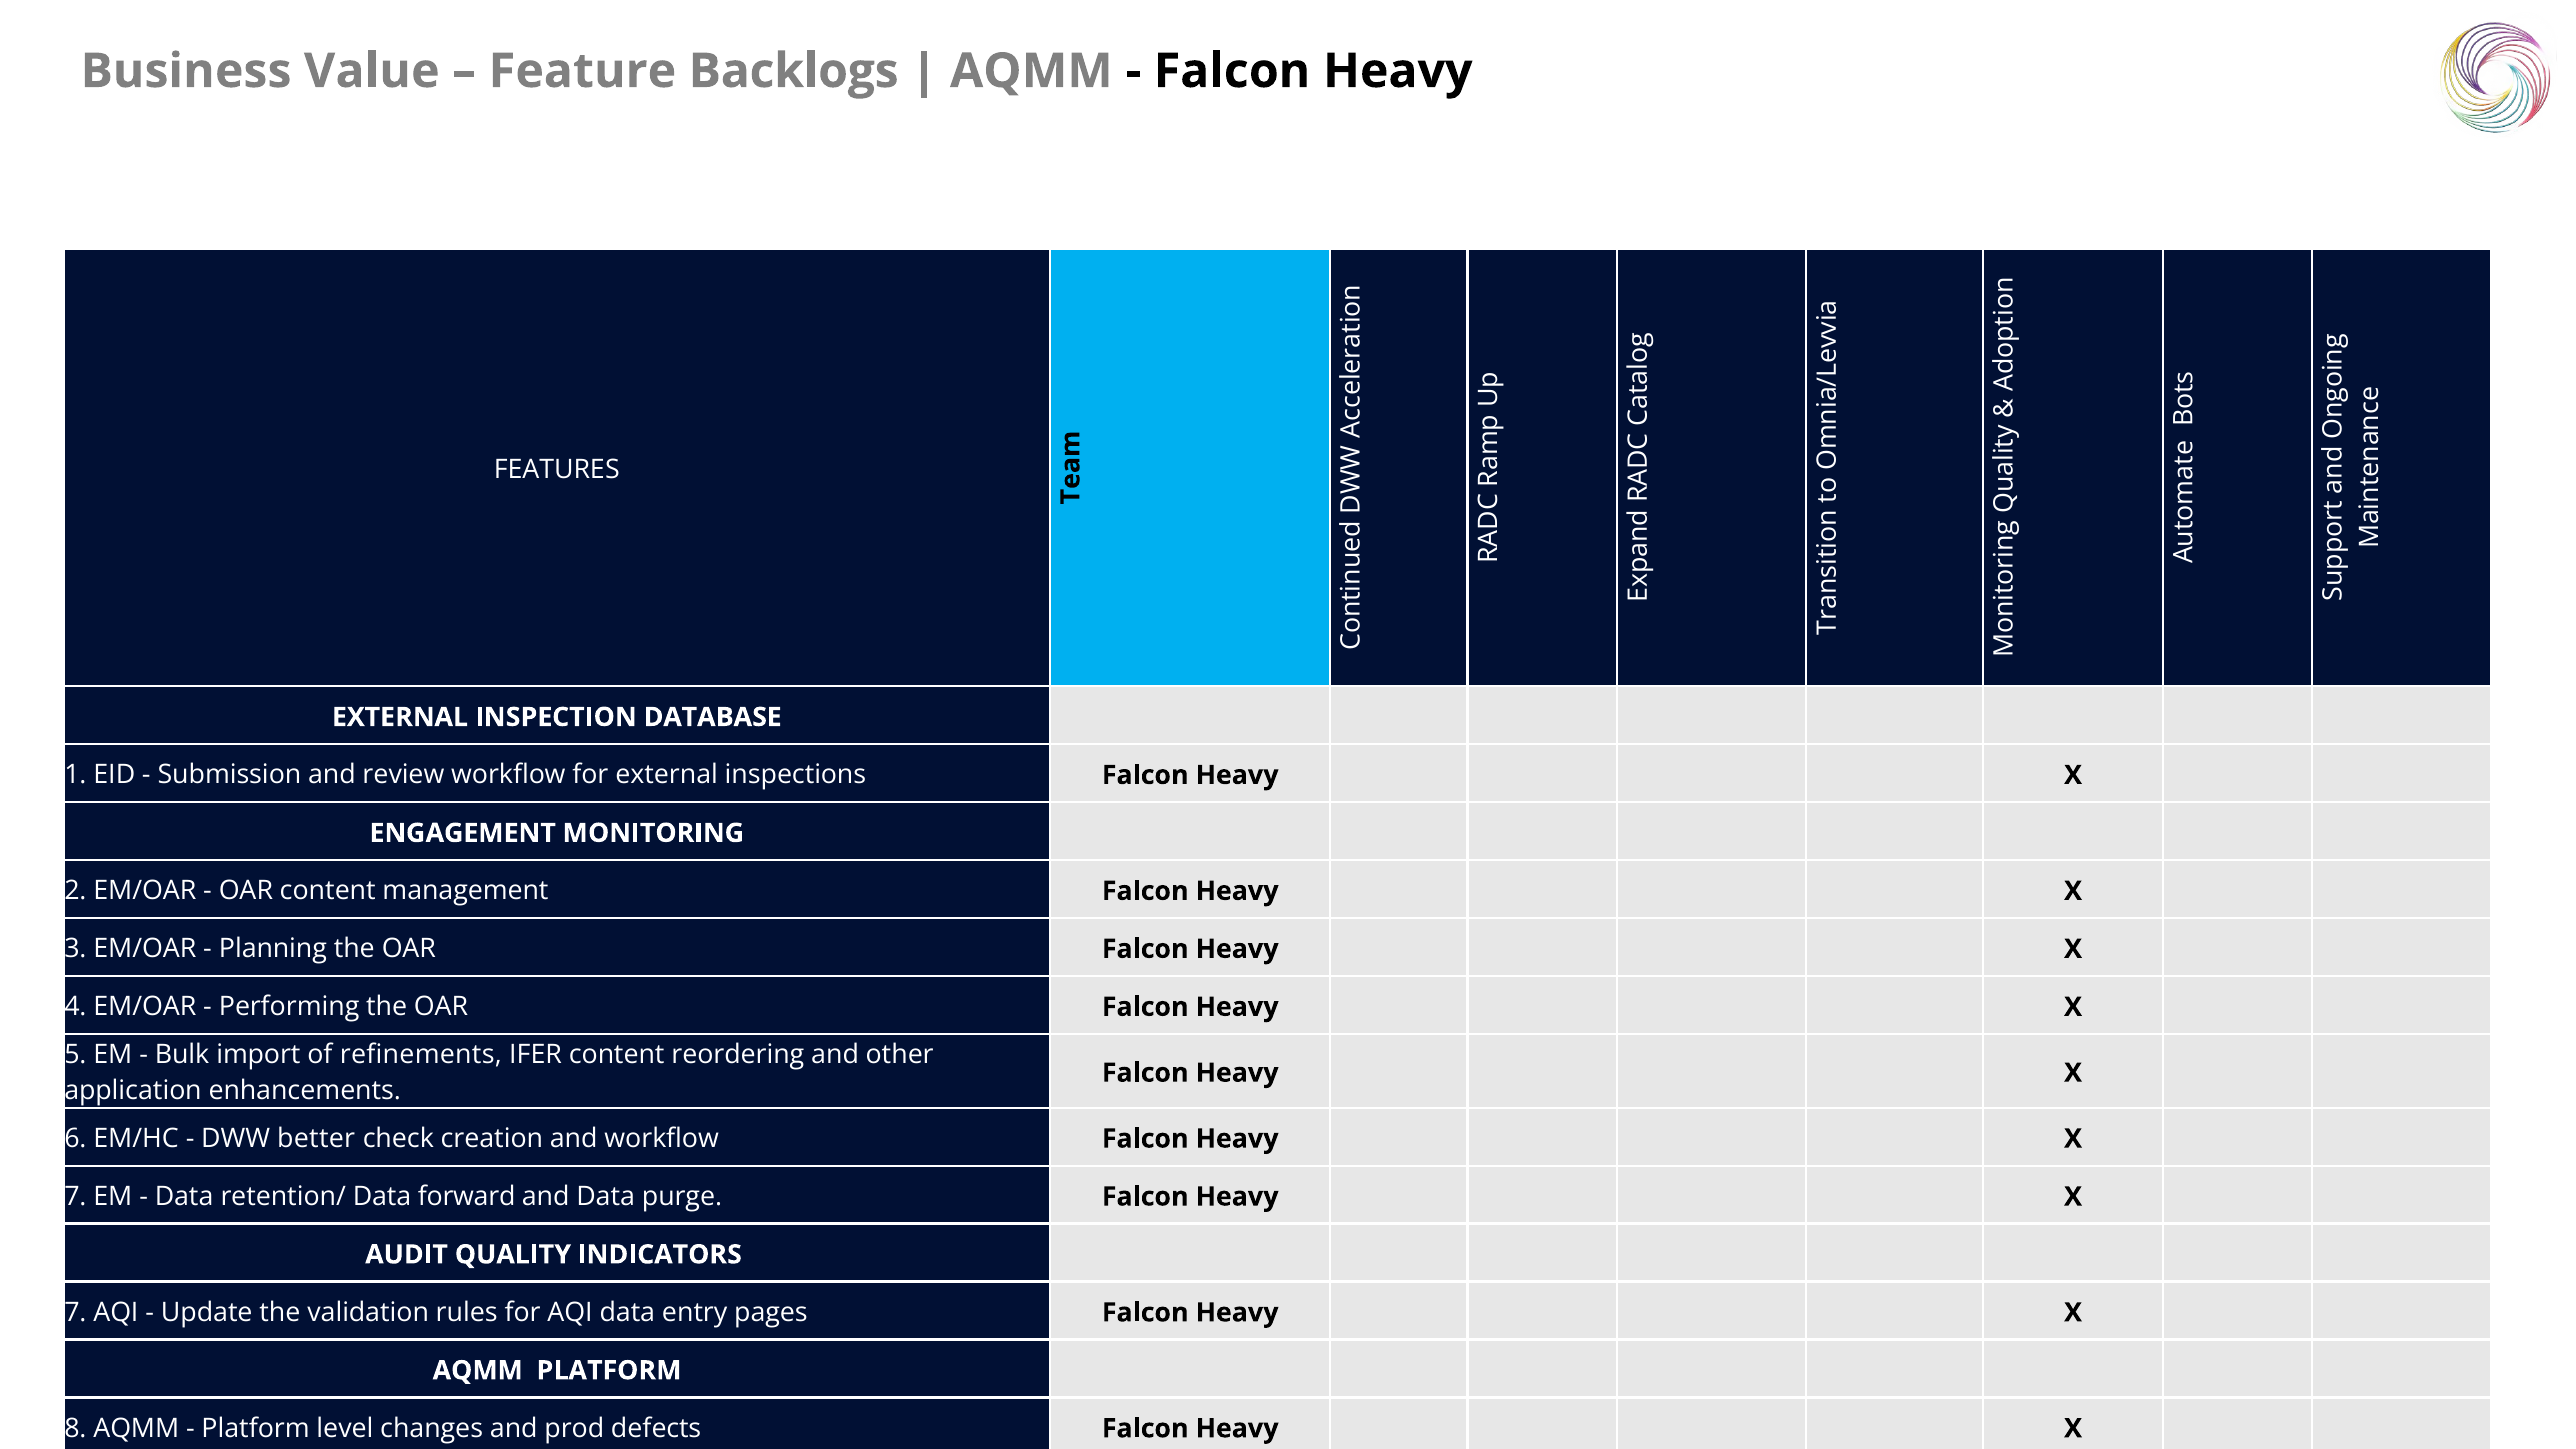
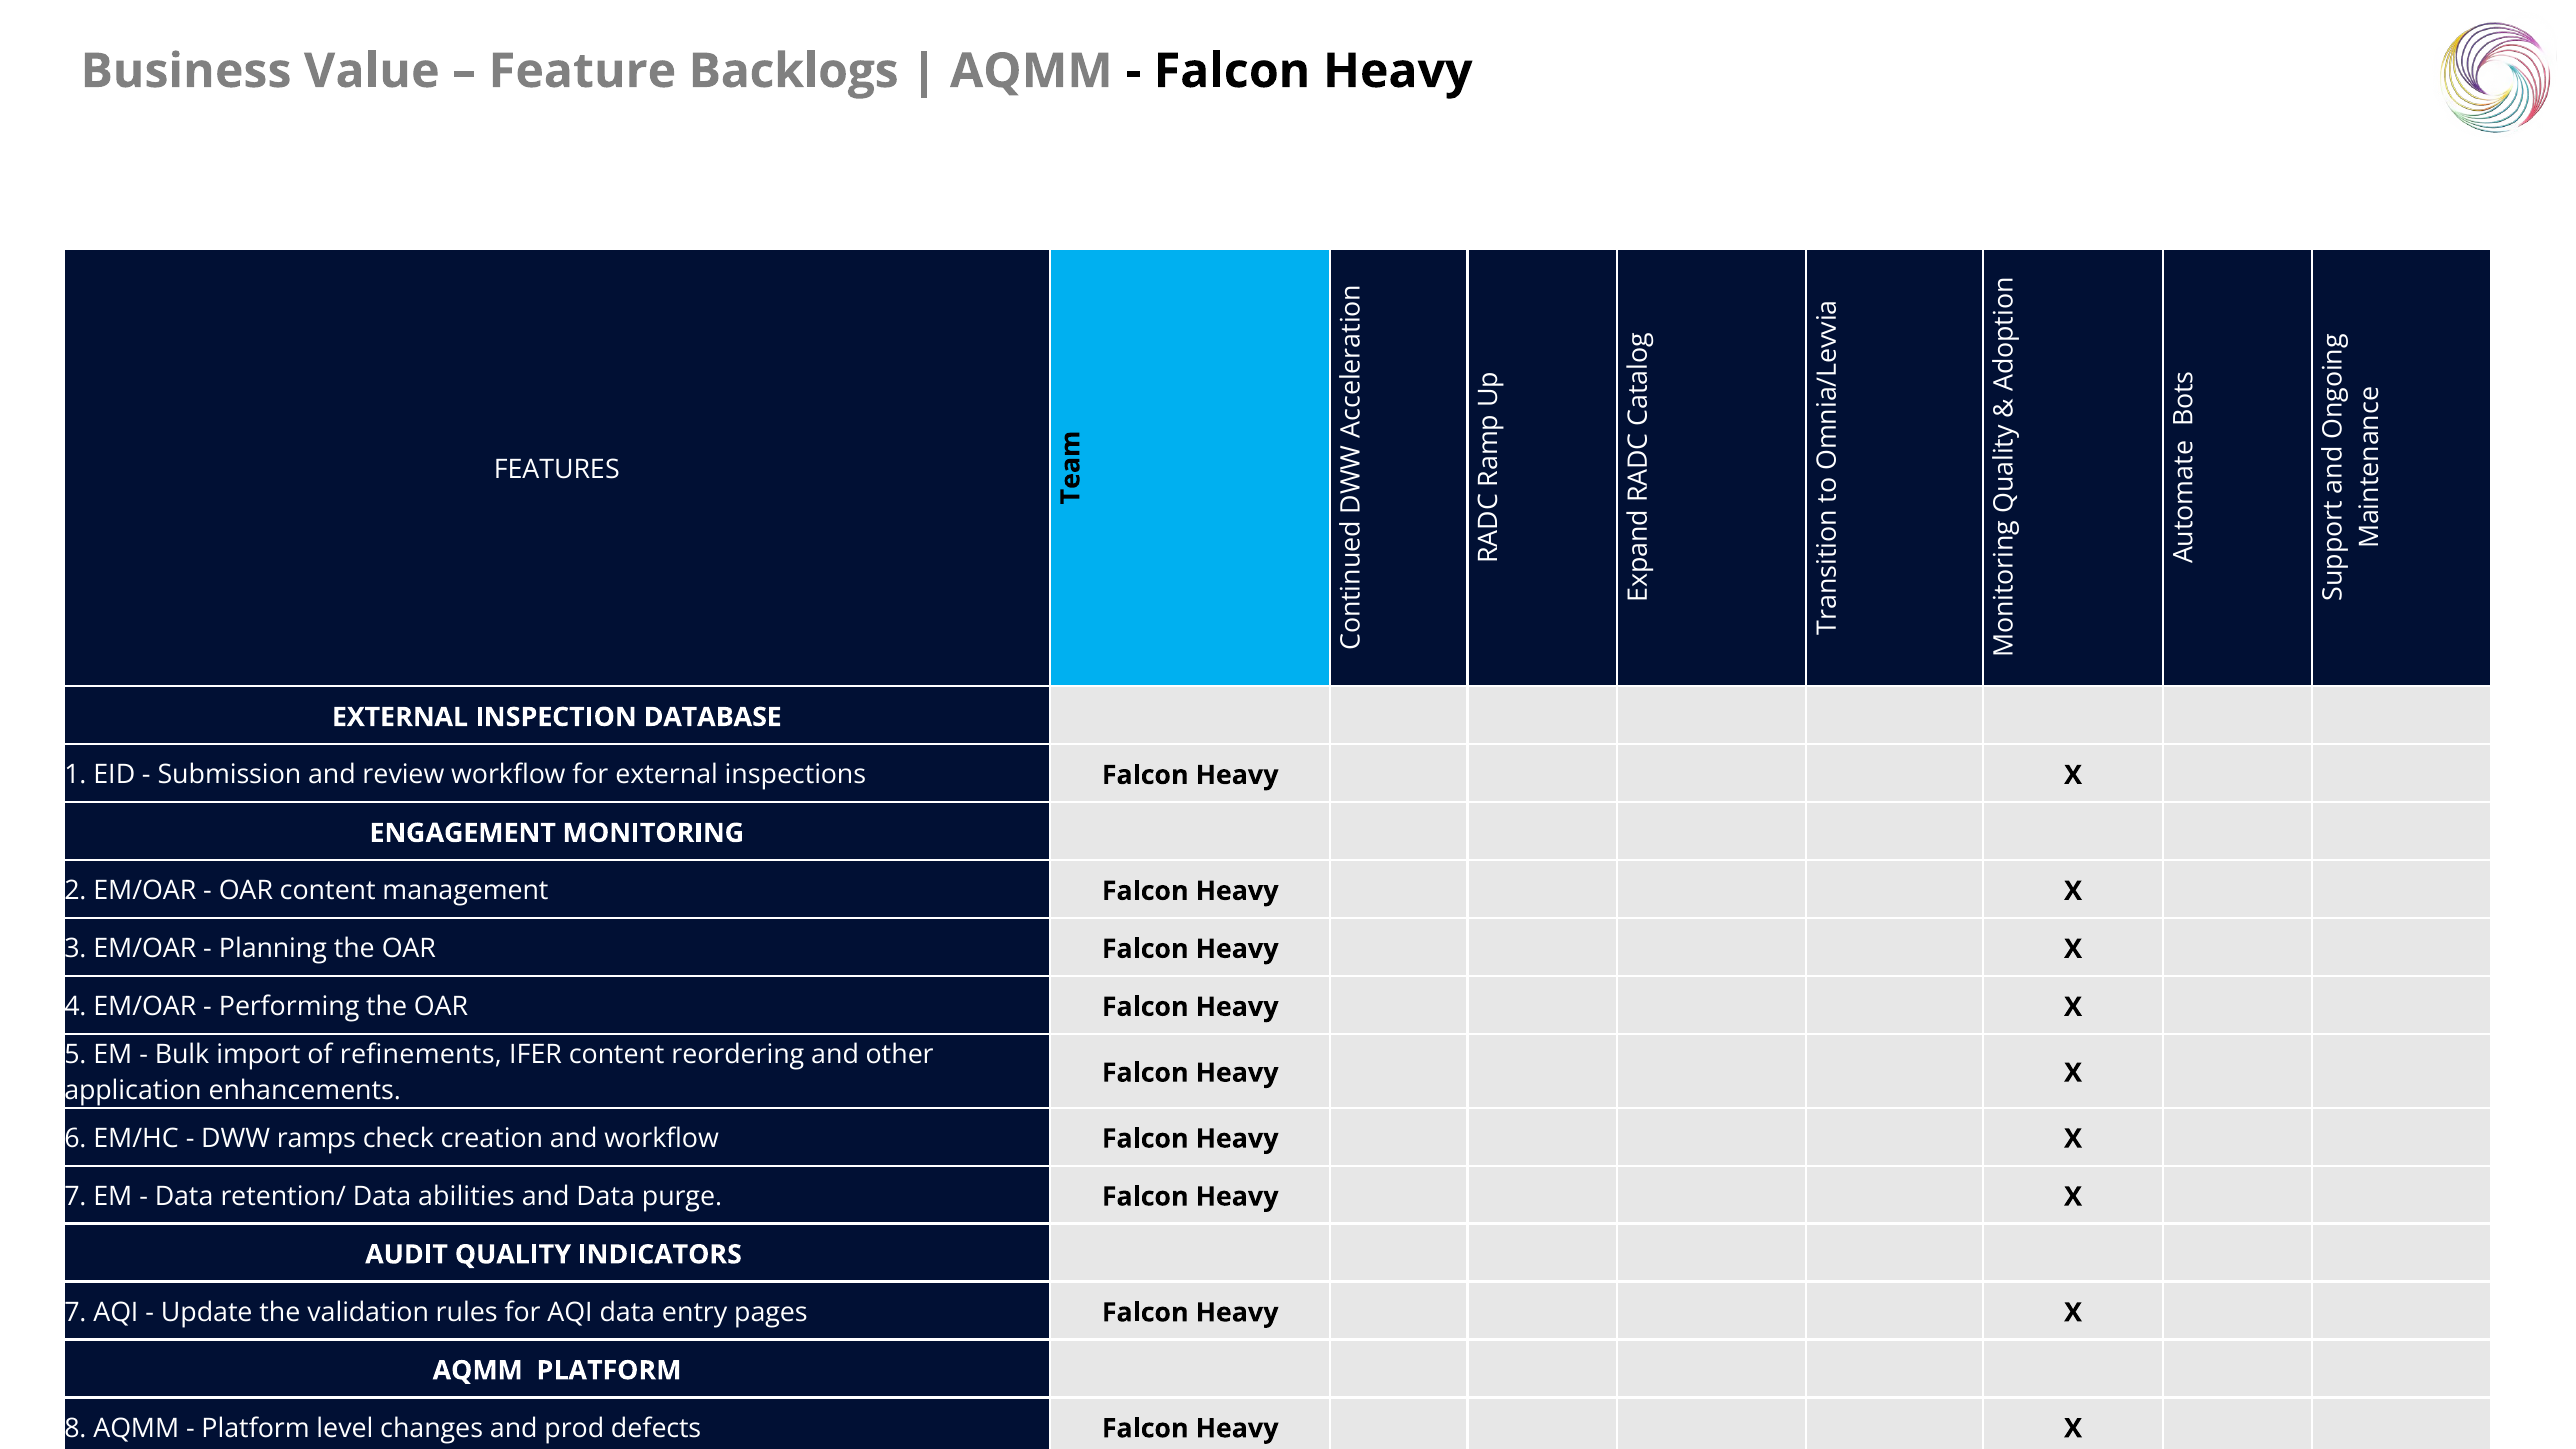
better: better -> ramps (316, 1139)
forward: forward -> abilities (466, 1197)
